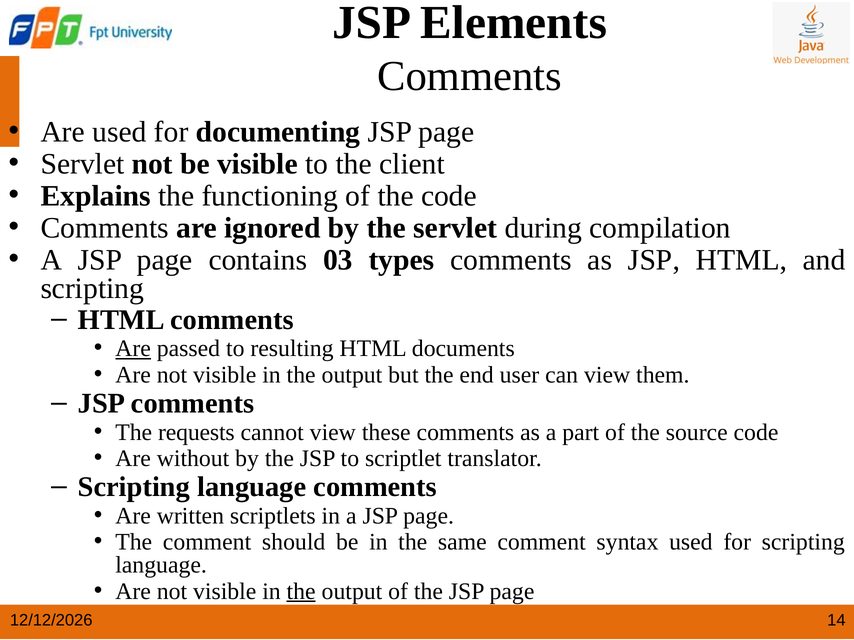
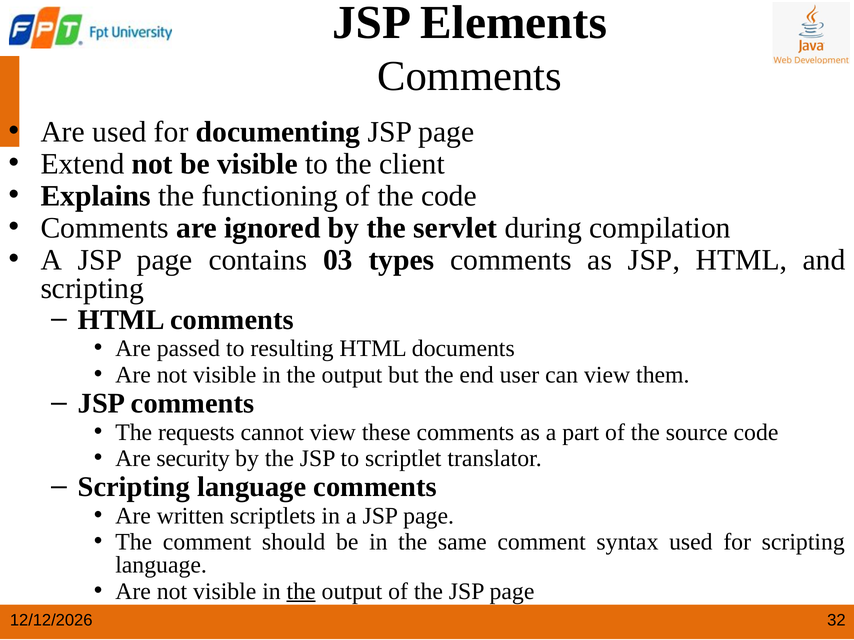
Servlet: Servlet -> Extend (83, 164)
Are underline: present -> none (133, 349)
without: without -> security (193, 459)
14: 14 -> 32 (836, 621)
